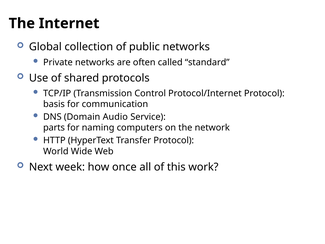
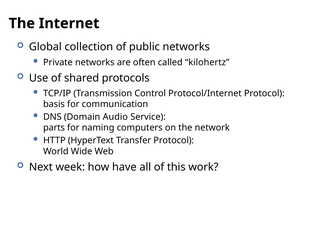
standard: standard -> kilohertz (207, 62)
once: once -> have (124, 167)
